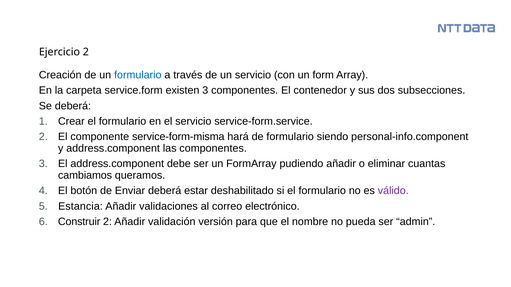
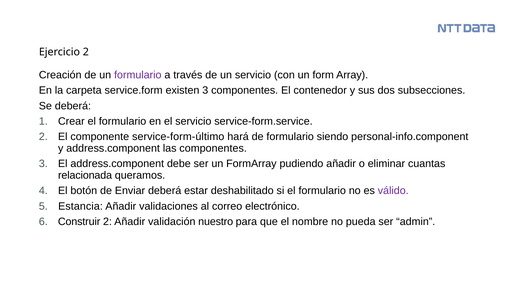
formulario colour: blue -> purple (138, 75)
service-form-misma: service-form-misma -> service-form-último (178, 137)
cambiamos: cambiamos -> relacionada (85, 176)
versión: versión -> nuestro (216, 222)
